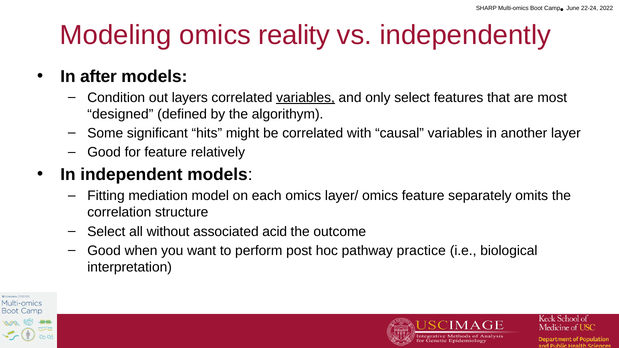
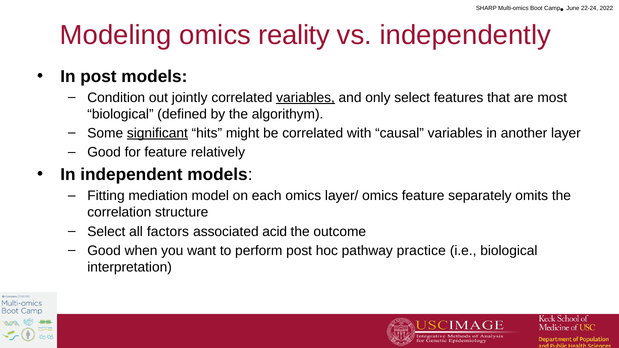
In after: after -> post (98, 76)
layers: layers -> jointly (190, 98)
designed: designed -> biological (120, 114)
significant underline: none -> present (157, 133)
without: without -> factors (168, 232)
